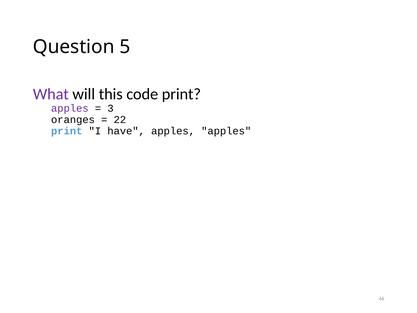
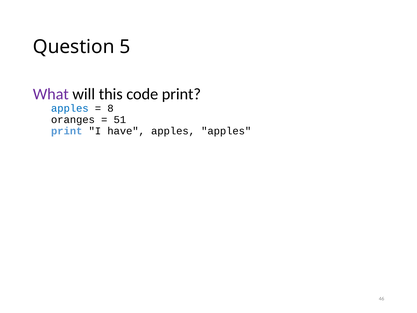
apples colour: purple -> blue (70, 108)
3: 3 -> 8 (110, 108)
22: 22 -> 51 (120, 120)
